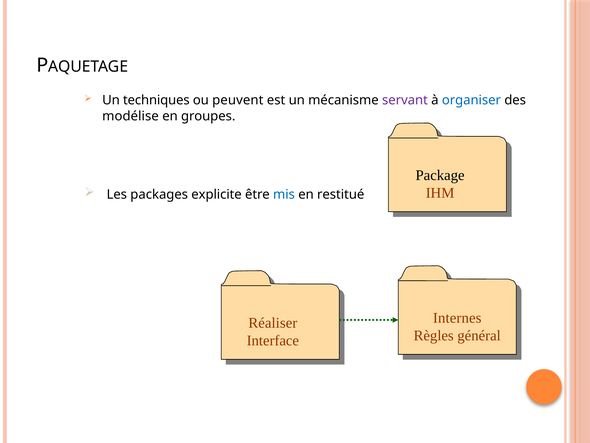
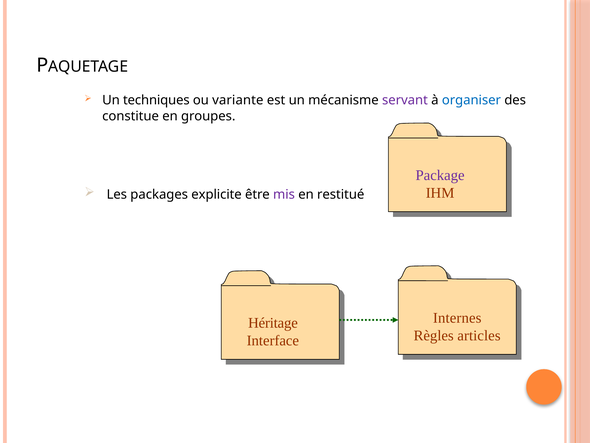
peuvent: peuvent -> variante (238, 100)
modélise: modélise -> constitue (131, 116)
Package colour: black -> purple (440, 175)
mis colour: blue -> purple (284, 194)
Réaliser: Réaliser -> Héritage (273, 323)
général: général -> articles (479, 335)
